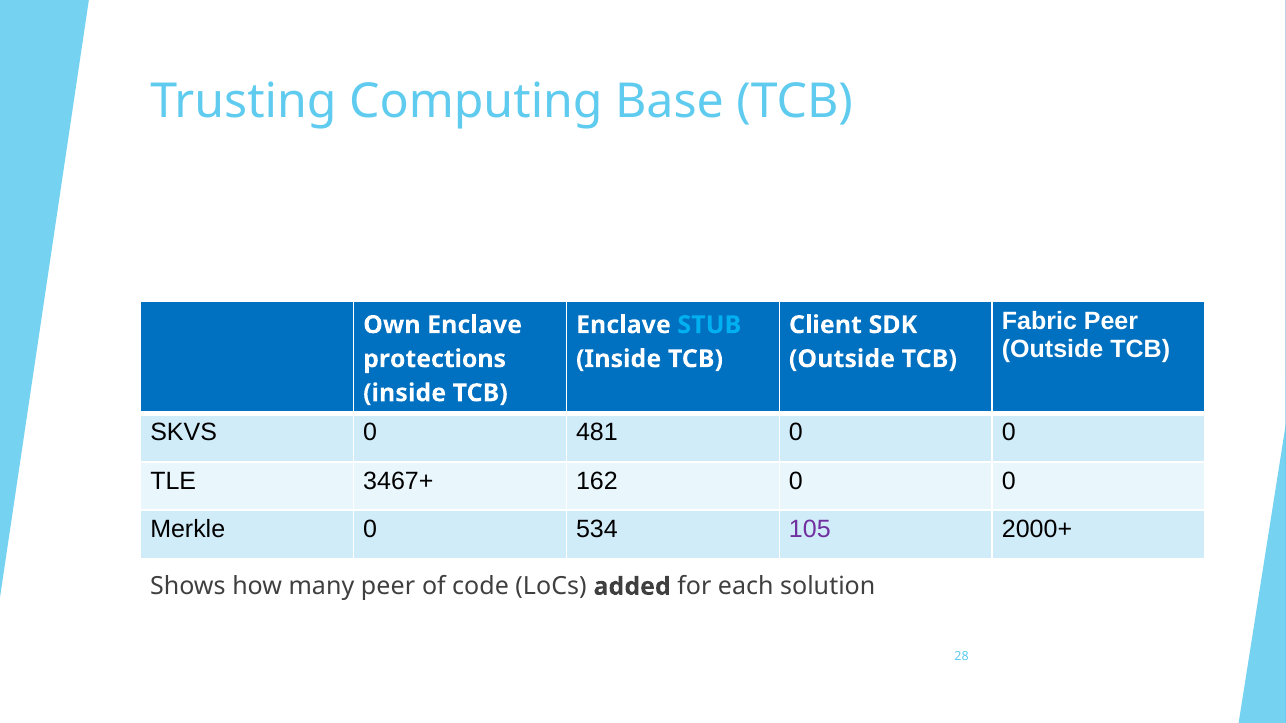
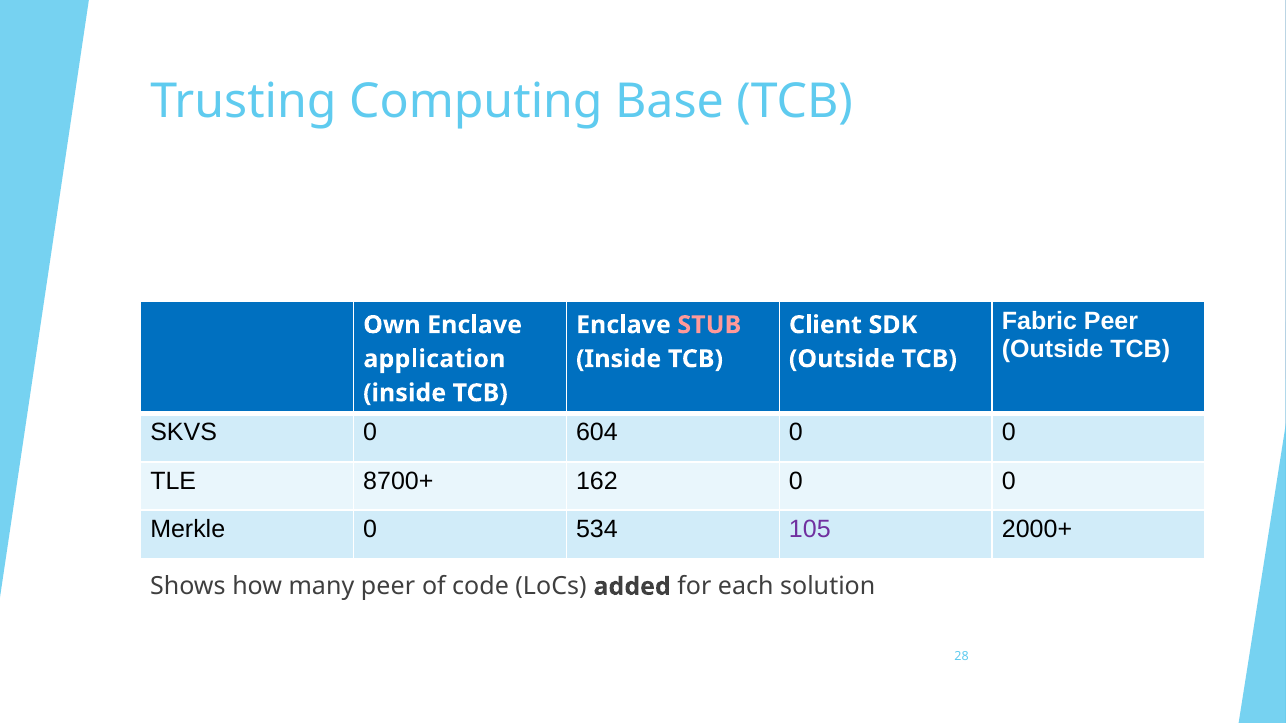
STUB colour: light blue -> pink (709, 325)
protections: protections -> application (434, 359)
481: 481 -> 604 (597, 433)
3467+: 3467+ -> 8700+ (398, 481)
